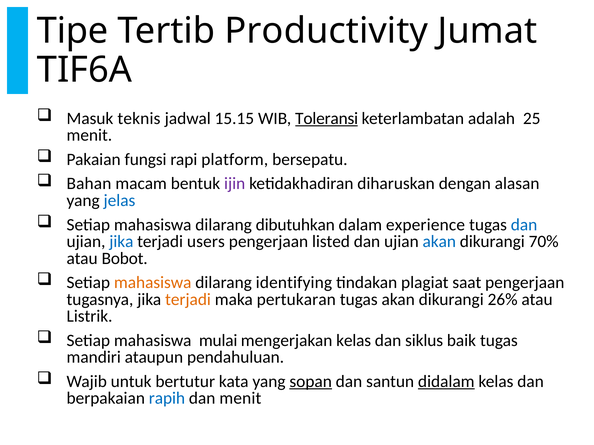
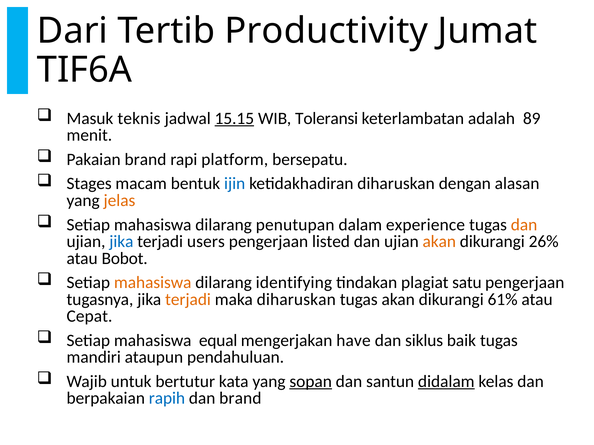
Tipe: Tipe -> Dari (72, 31)
15.15 underline: none -> present (234, 118)
Toleransi underline: present -> none (327, 118)
25: 25 -> 89 (532, 118)
Pakaian fungsi: fungsi -> brand (145, 160)
Bahan: Bahan -> Stages (89, 184)
ijin colour: purple -> blue (235, 184)
jelas colour: blue -> orange (119, 201)
dibutuhkan: dibutuhkan -> penutupan (295, 225)
dan colour: blue -> orange (524, 225)
akan colour: blue -> orange (439, 242)
70%: 70% -> 26% (544, 242)
saat: saat -> satu (467, 283)
maka pertukaran: pertukaran -> diharuskan (296, 300)
26%: 26% -> 61% (503, 300)
Listrik: Listrik -> Cepat (89, 317)
mulai: mulai -> equal (218, 341)
mengerjakan kelas: kelas -> have (353, 341)
dan menit: menit -> brand (240, 399)
